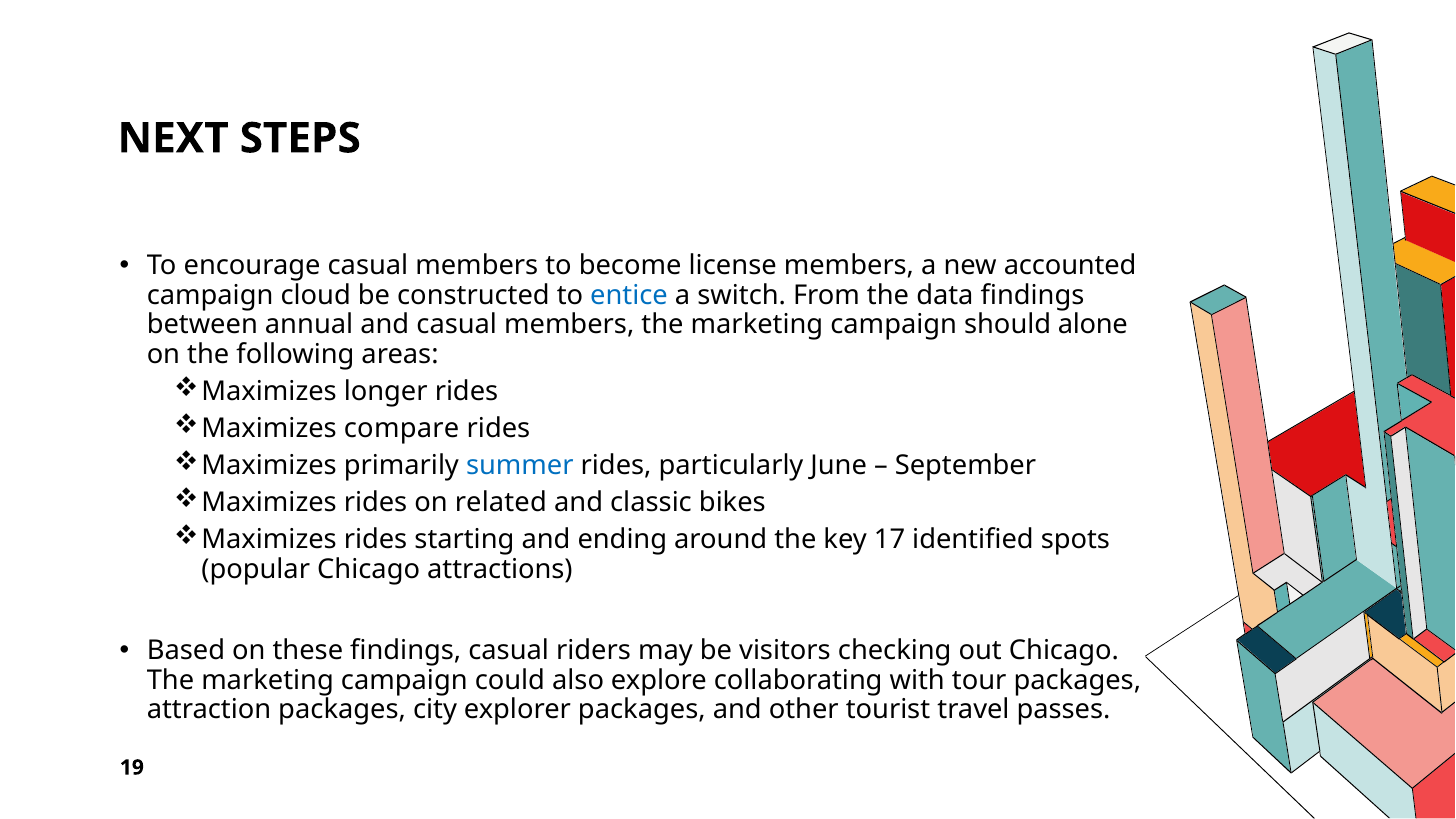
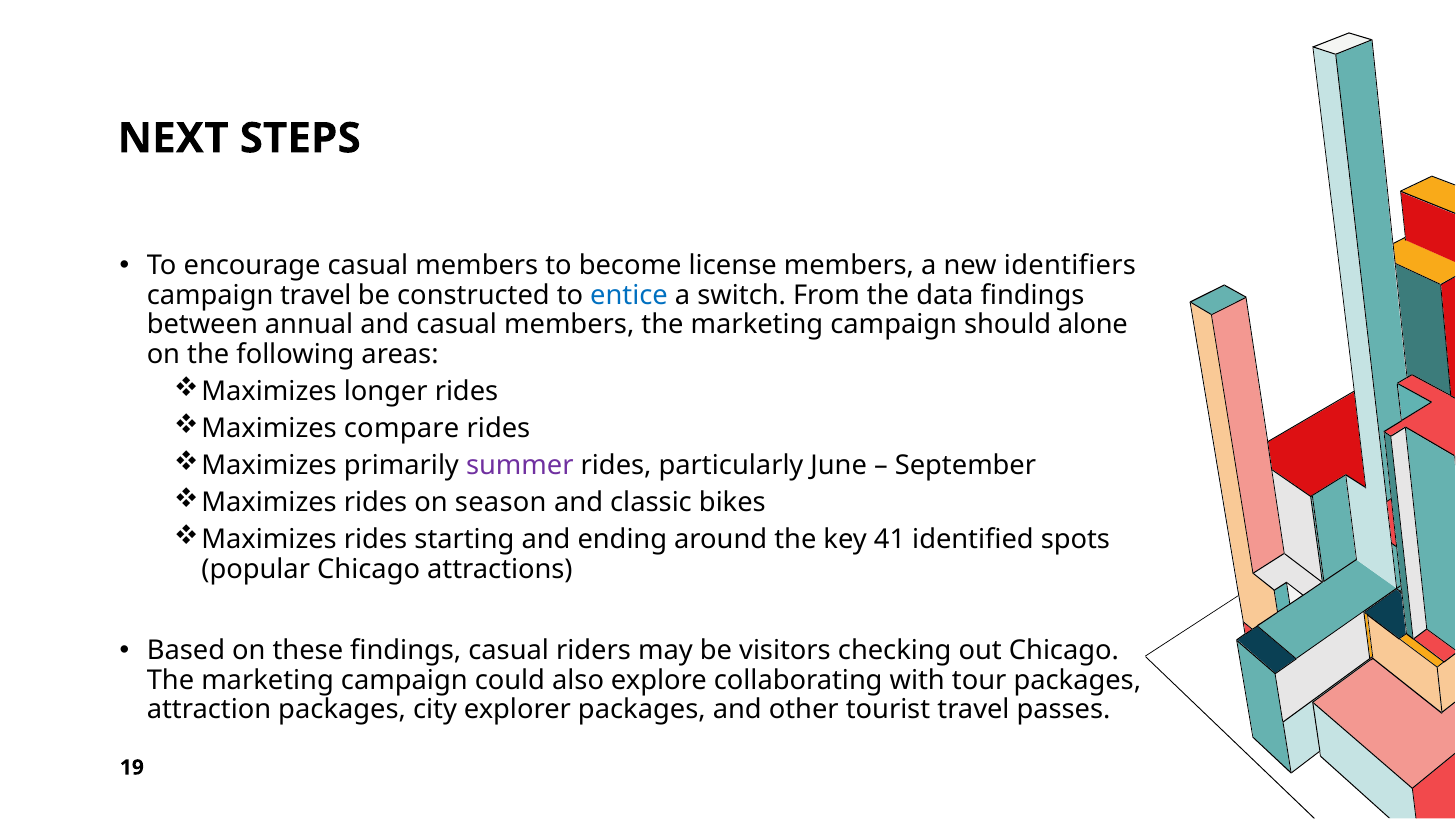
accounted: accounted -> identifiers (1070, 266)
campaign cloud: cloud -> travel (316, 295)
summer colour: blue -> purple (520, 465)
related: related -> season (501, 503)
17: 17 -> 41 (890, 540)
